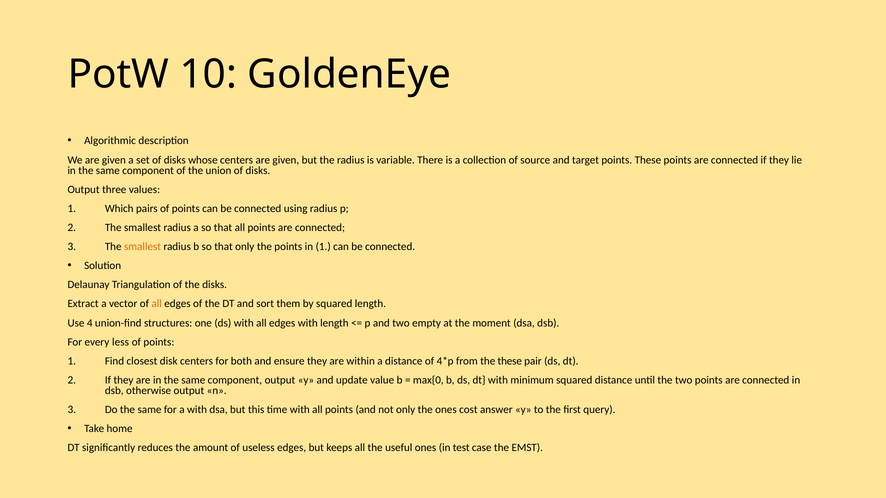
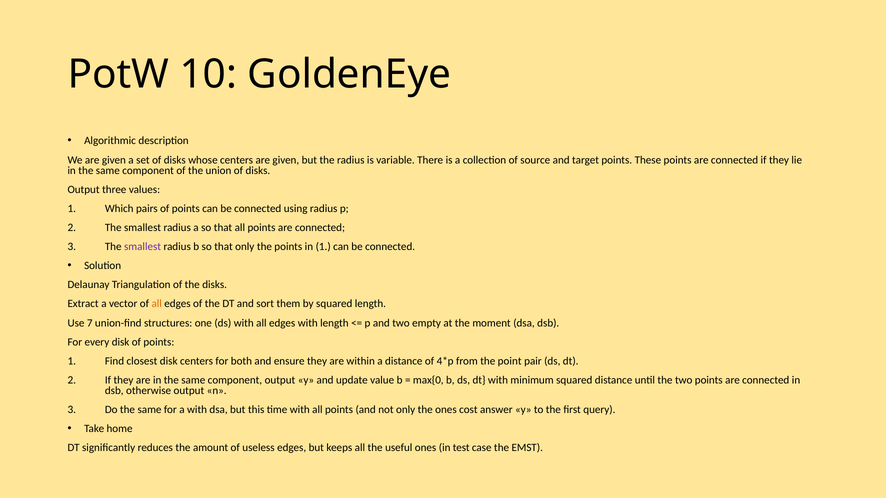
smallest colour: orange -> purple (143, 247)
4: 4 -> 7 (90, 323)
every less: less -> disk (121, 342)
the these: these -> point (510, 361)
